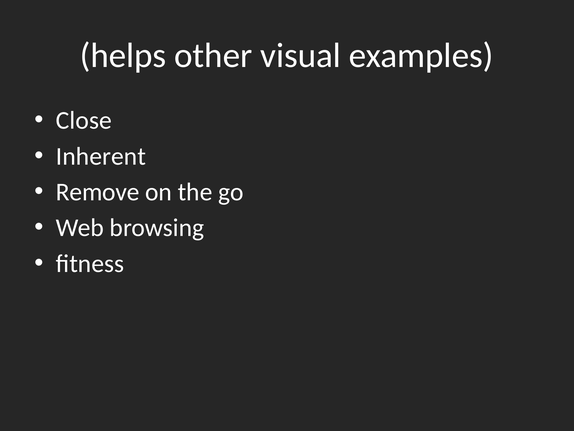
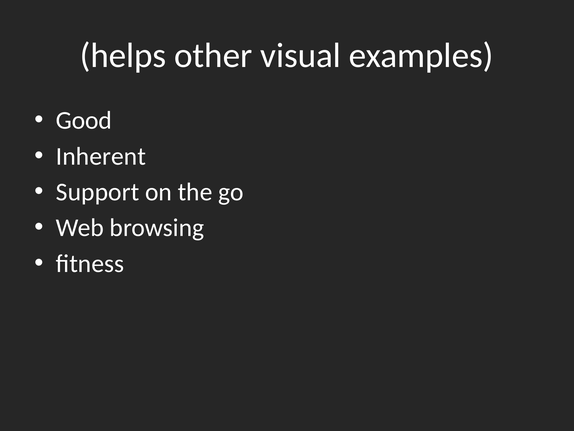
Close: Close -> Good (84, 120)
Remove: Remove -> Support (98, 192)
